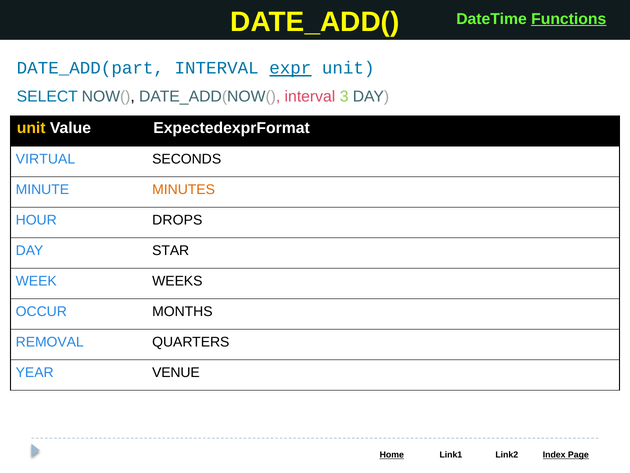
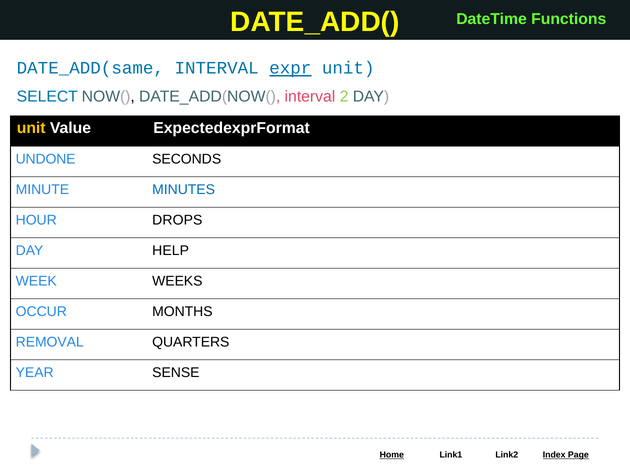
Functions underline: present -> none (569, 19)
DATE_ADD(part: DATE_ADD(part -> DATE_ADD(same (90, 68)
3: 3 -> 2 (344, 96)
VIRTUAL: VIRTUAL -> UNDONE (46, 159)
MINUTES colour: orange -> blue (184, 190)
STAR: STAR -> HELP (171, 251)
VENUE: VENUE -> SENSE (176, 372)
